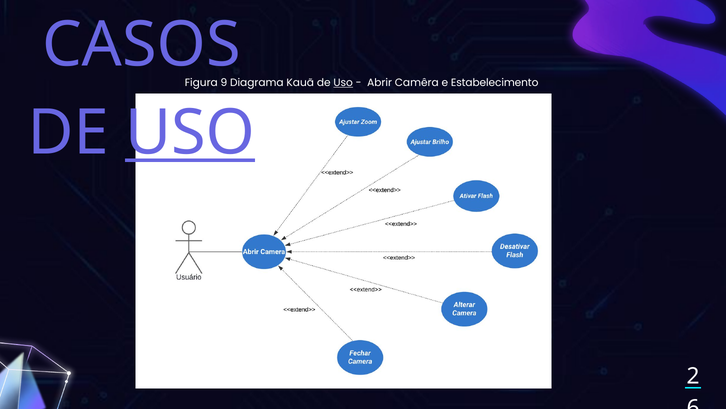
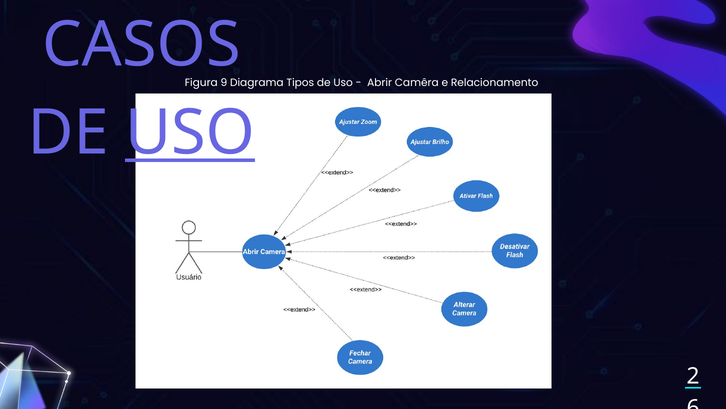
Kauã: Kauã -> Tipos (300, 82)
Uso underline: present -> none (343, 82)
Estabelecimento: Estabelecimento -> Relacionamento (495, 82)
